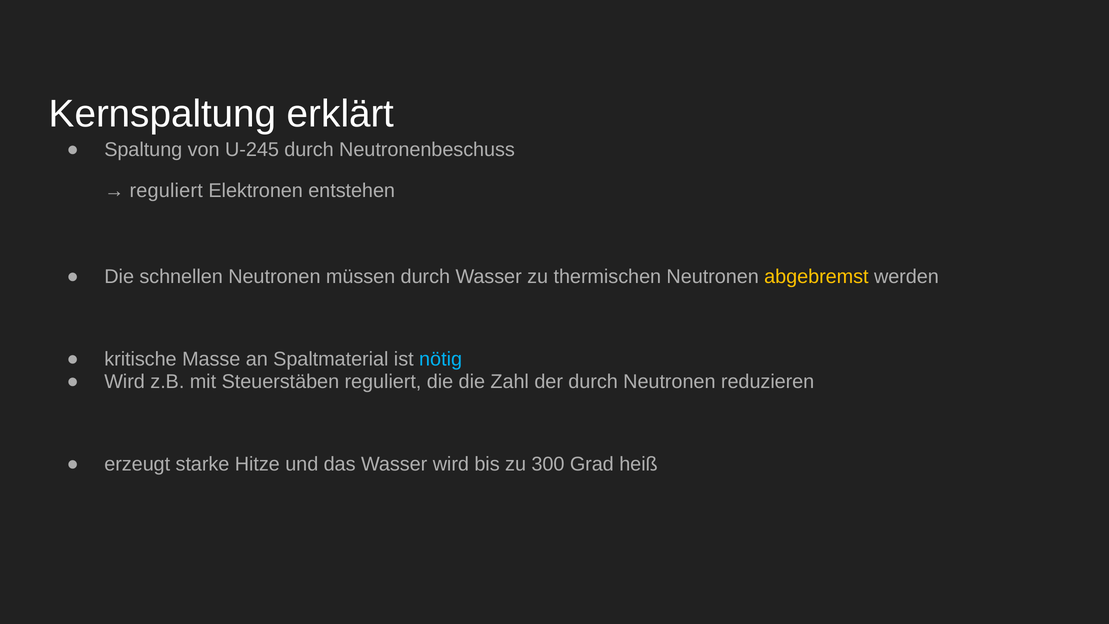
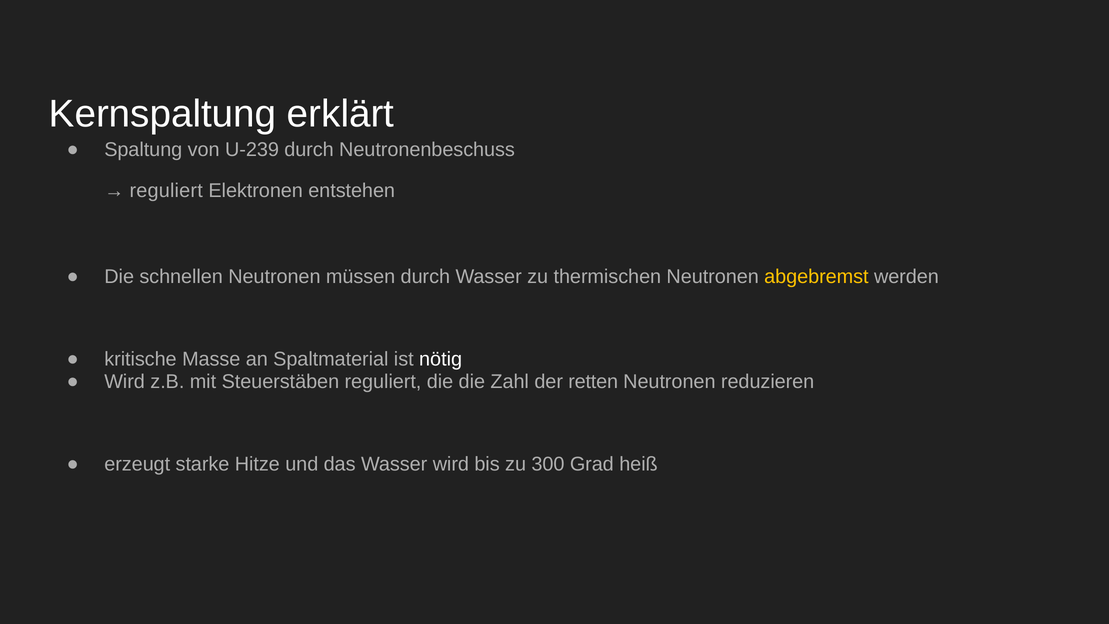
U‑245: U‑245 -> U‑239 (252, 150)
nötig colour: light blue -> white (441, 359)
der durch: durch -> retten (593, 382)
